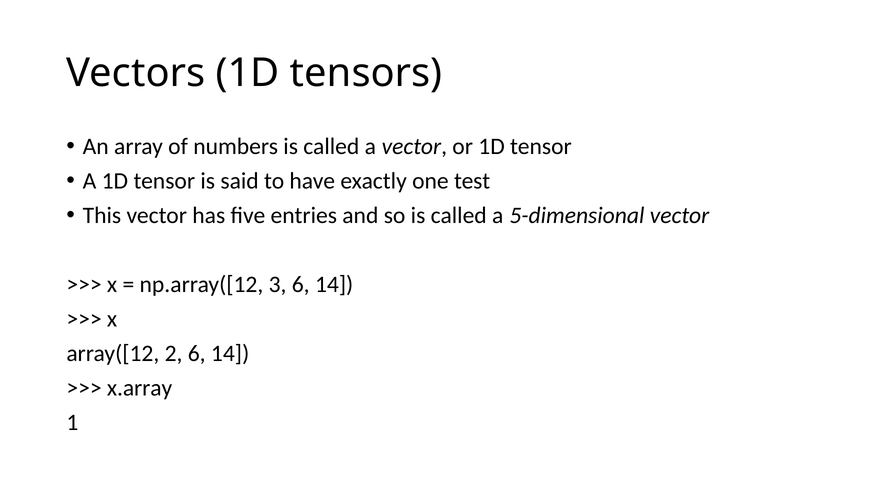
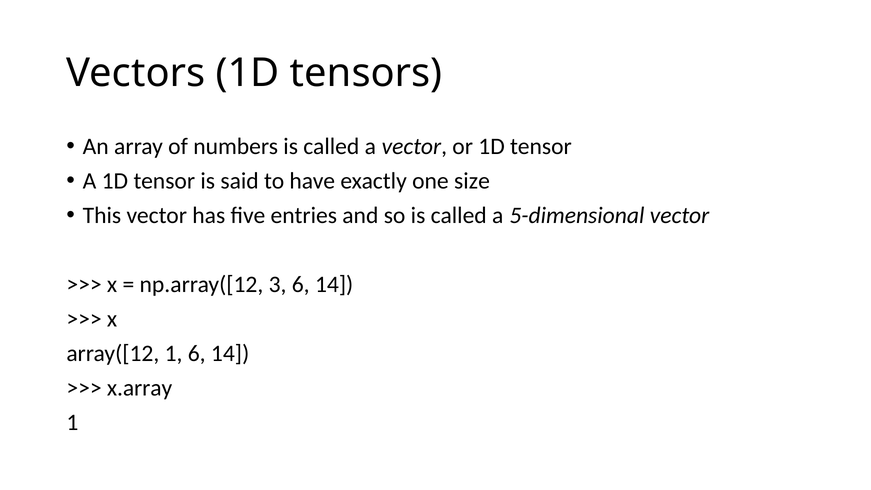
test: test -> size (472, 181)
array([12 2: 2 -> 1 (174, 354)
